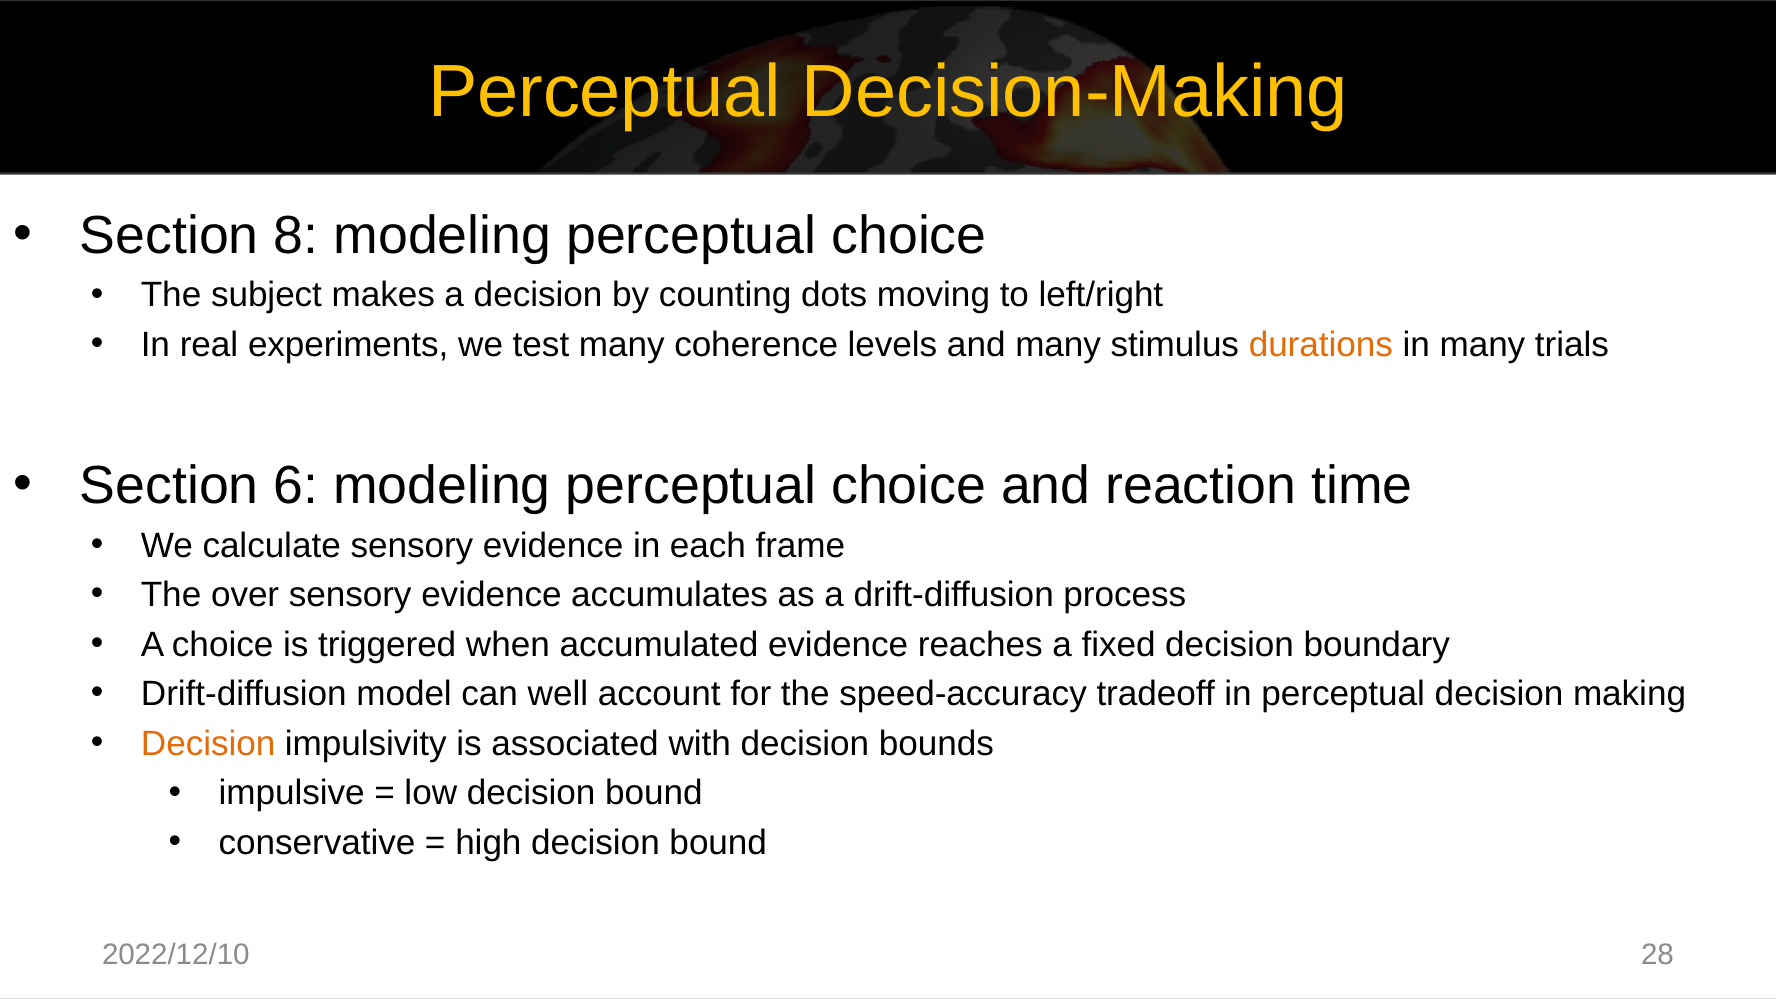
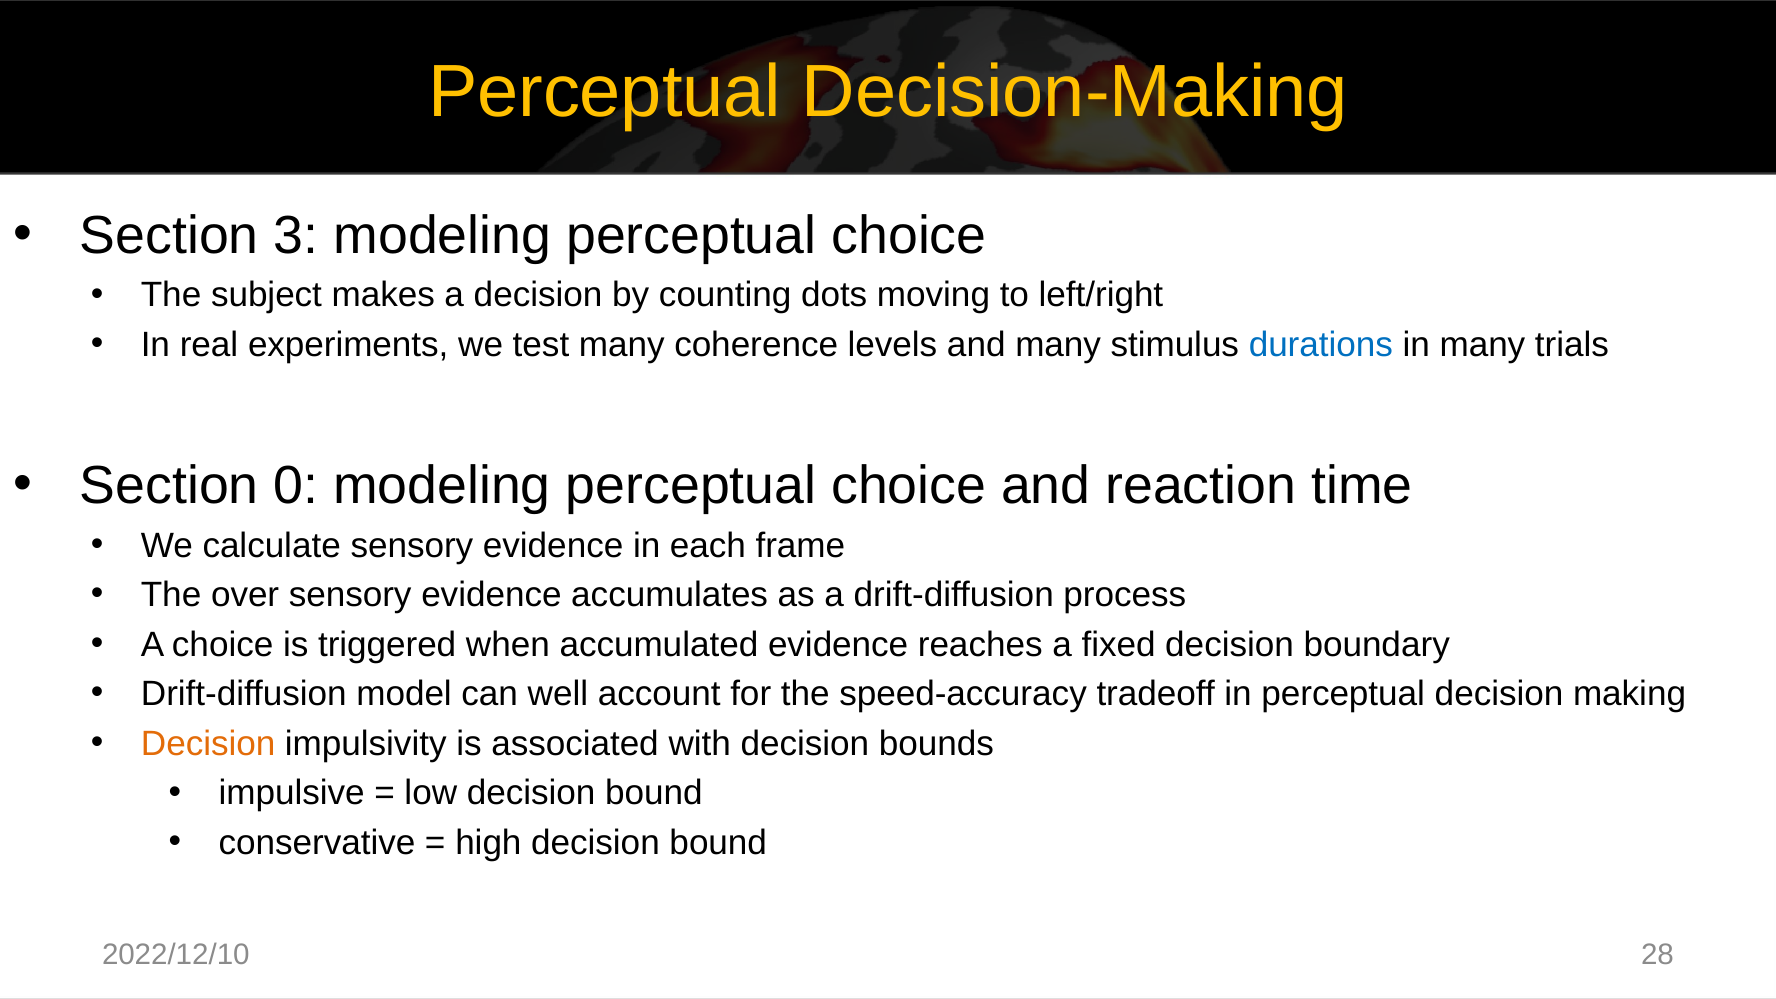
8: 8 -> 3 (296, 236)
durations colour: orange -> blue (1321, 345)
6: 6 -> 0 (296, 486)
